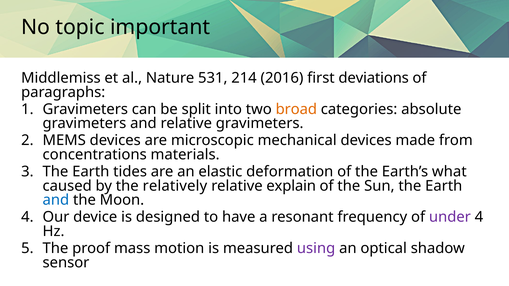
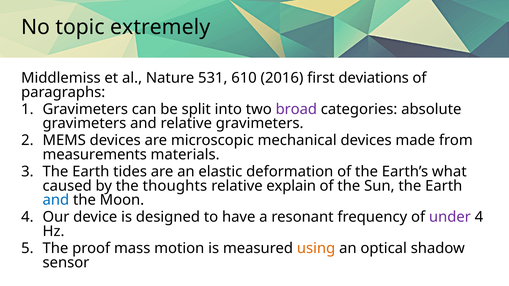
important: important -> extremely (160, 27)
214: 214 -> 610 (244, 78)
broad colour: orange -> purple (296, 109)
concentrations: concentrations -> measurements (95, 155)
relatively: relatively -> thoughts (175, 186)
using colour: purple -> orange (316, 248)
